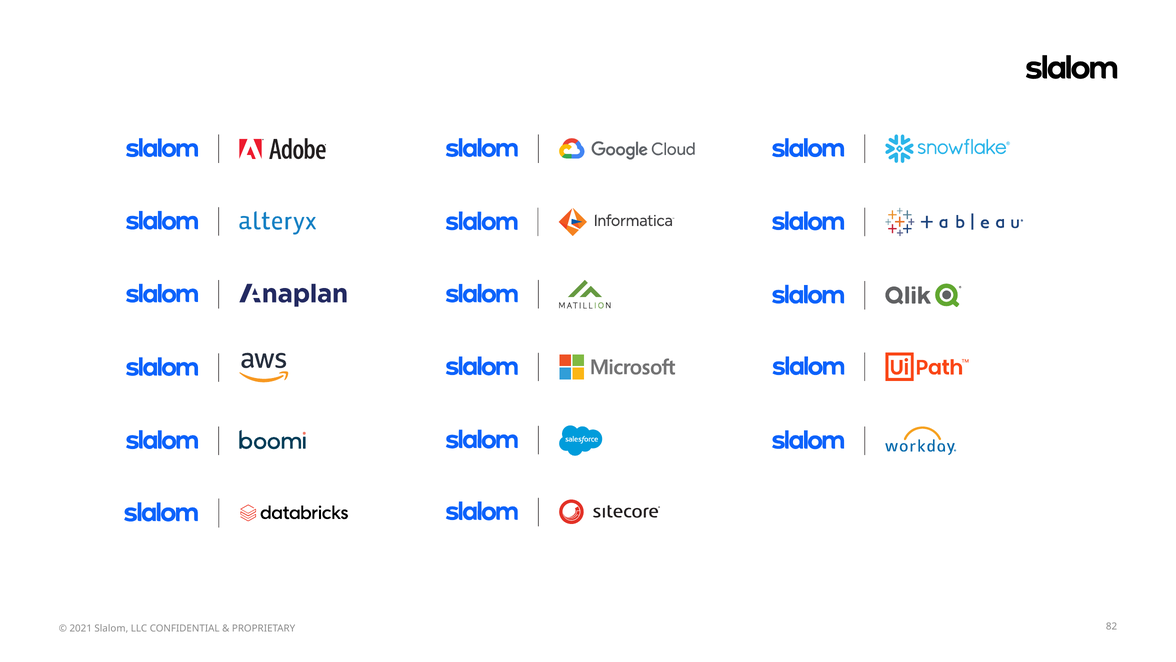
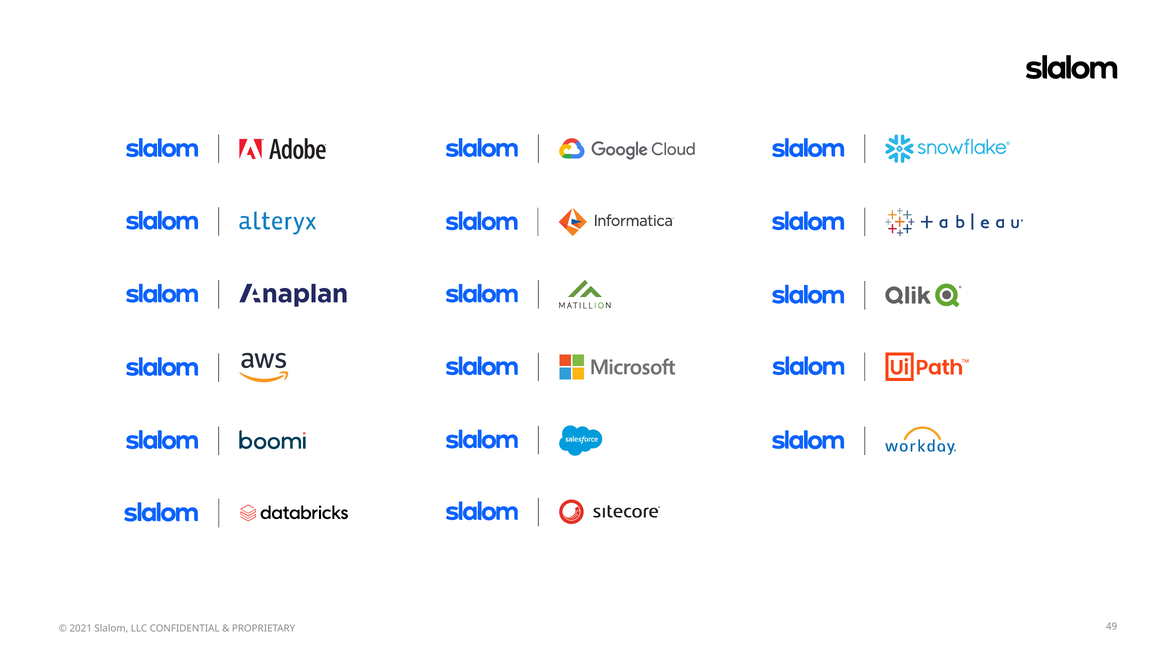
82: 82 -> 49 (1112, 626)
